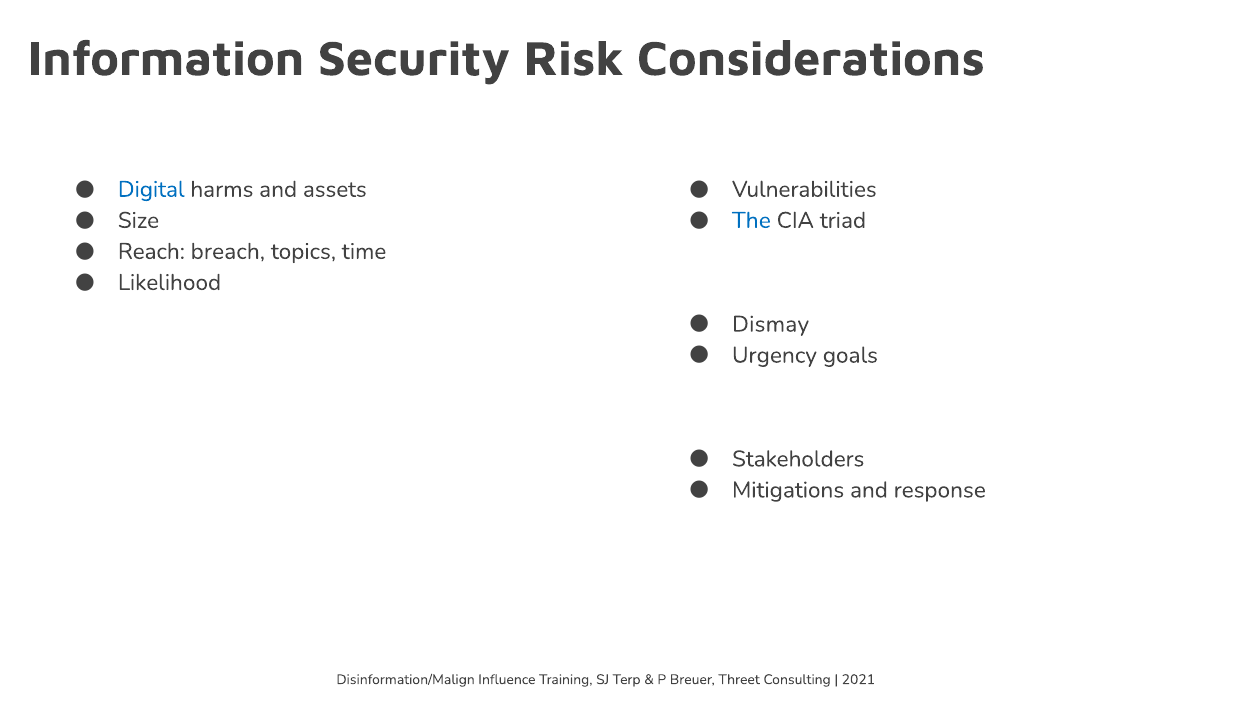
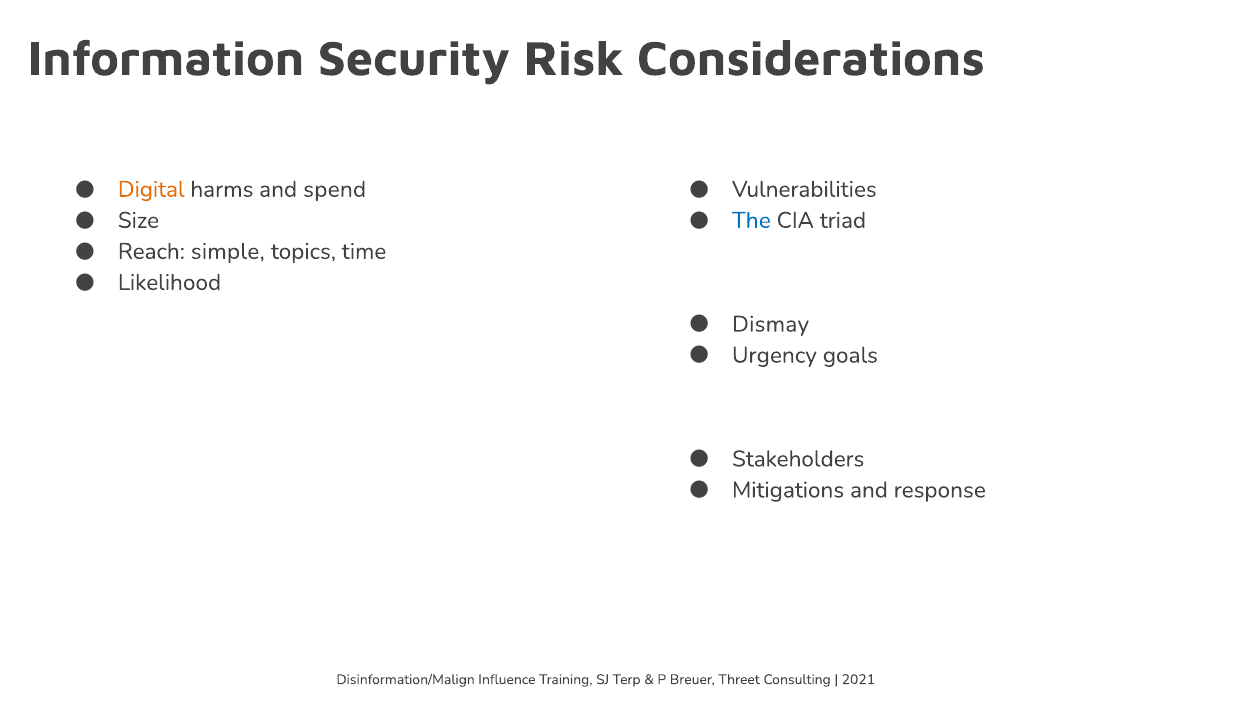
Digital colour: blue -> orange (151, 189)
assets: assets -> spend (335, 189)
breach: breach -> simple (228, 252)
